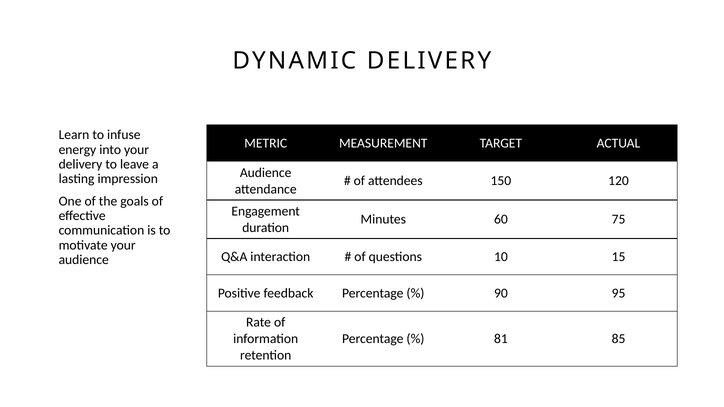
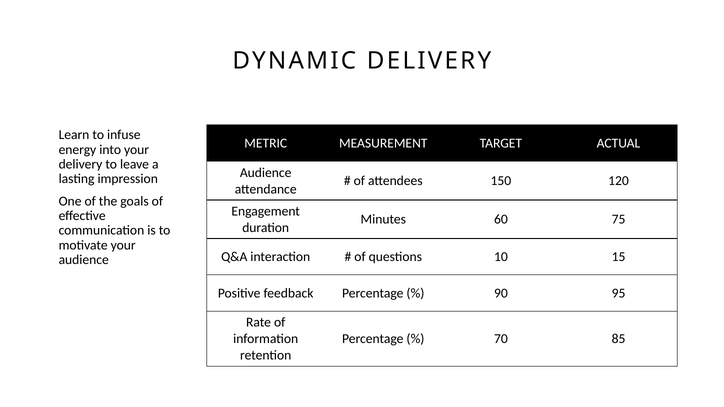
81: 81 -> 70 (501, 339)
